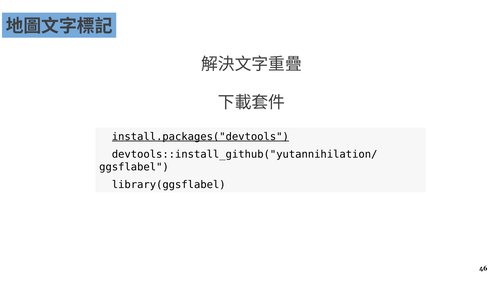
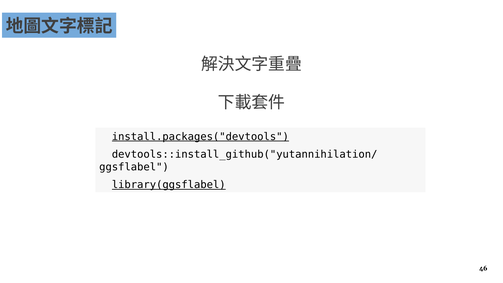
library(ggsflabel underline: none -> present (169, 185)
